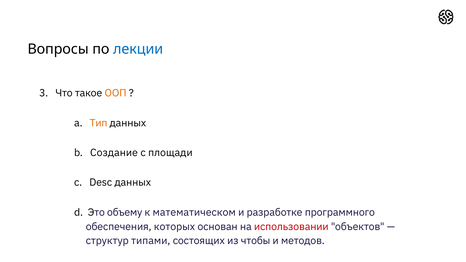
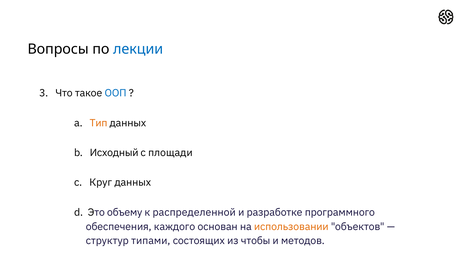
ООП colour: orange -> blue (116, 93)
Создание: Создание -> Исходный (114, 153)
Desc: Desc -> Круг (101, 183)
математическом: математическом -> распределенной (194, 212)
которых: которых -> каждого (175, 227)
использовании colour: red -> orange (291, 227)
